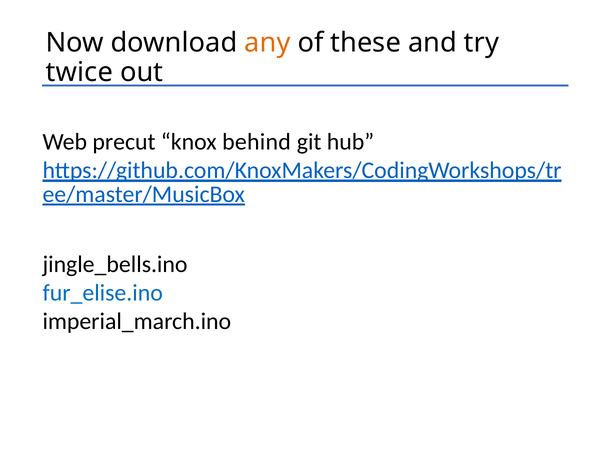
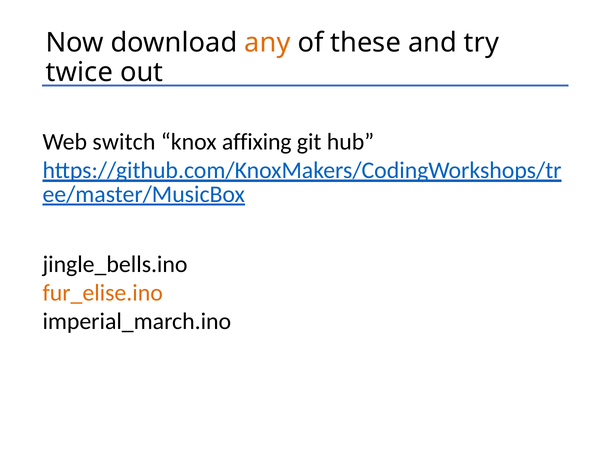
precut: precut -> switch (124, 142)
behind: behind -> affixing (257, 142)
fur_elise.ino colour: blue -> orange (103, 293)
